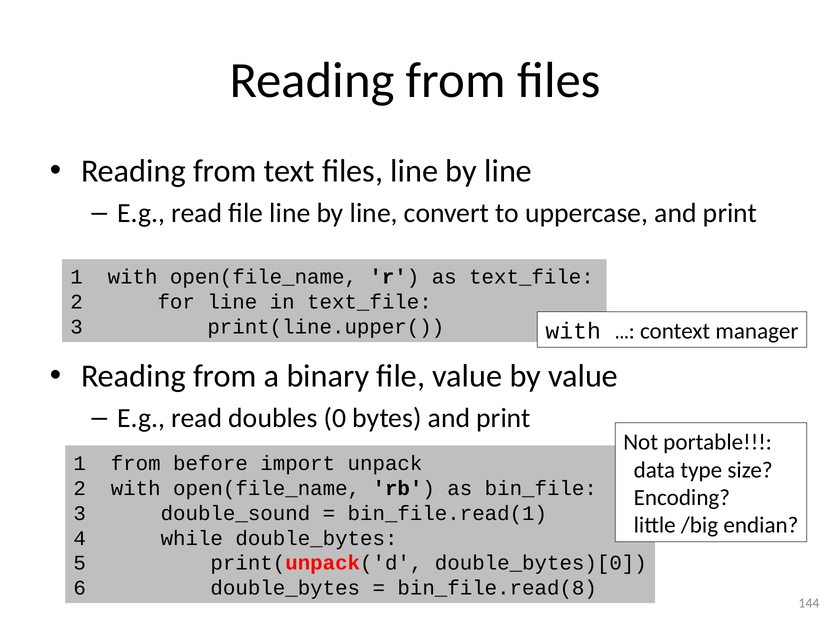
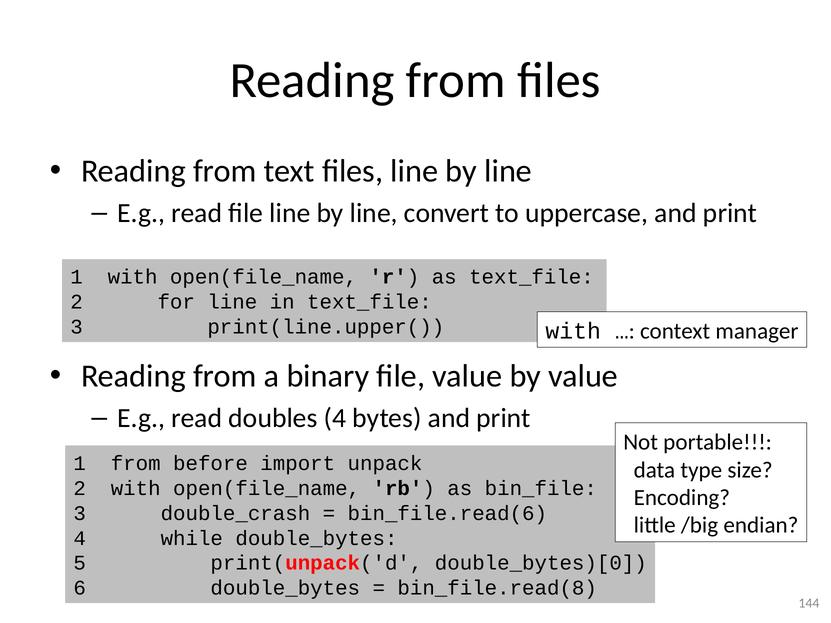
doubles 0: 0 -> 4 (335, 418)
double_sound: double_sound -> double_crash (235, 514)
bin_file.read(1: bin_file.read(1 -> bin_file.read(6 (447, 514)
